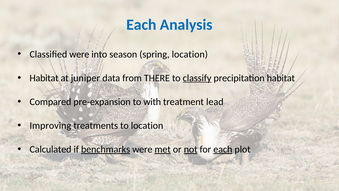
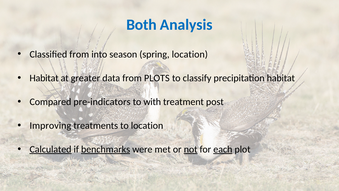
Each: Each -> Both (141, 25)
Classified were: were -> from (79, 54)
juniper: juniper -> greater (85, 78)
THERE: THERE -> PLOTS (157, 78)
classify underline: present -> none (197, 78)
pre-expansion: pre-expansion -> pre-indicators (102, 102)
lead: lead -> post (215, 102)
Calculated underline: none -> present (51, 149)
met underline: present -> none (163, 149)
